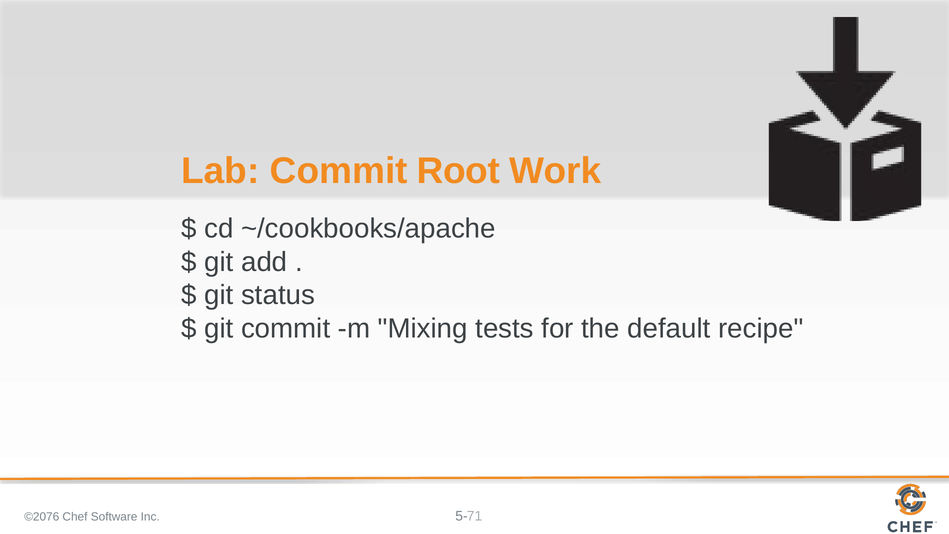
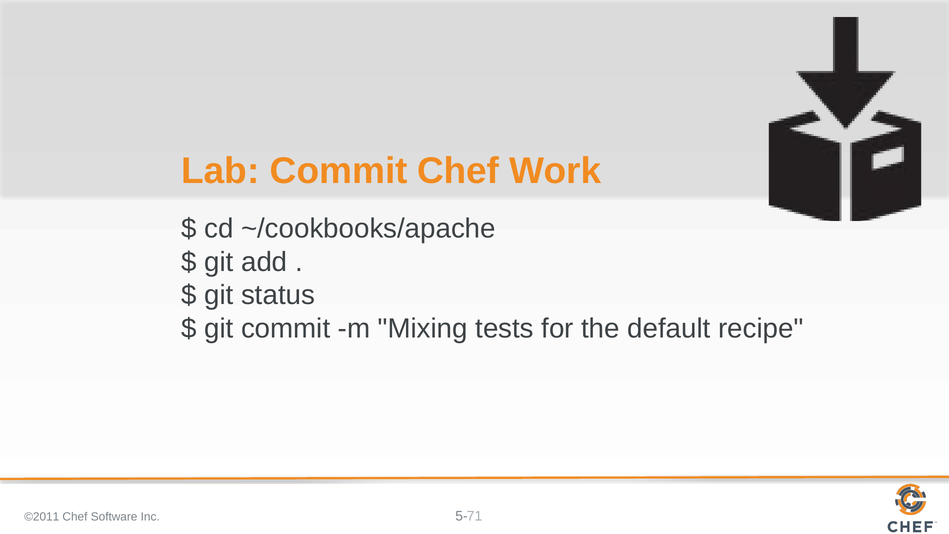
Commit Root: Root -> Chef (458, 171)
©2076: ©2076 -> ©2011 (42, 516)
